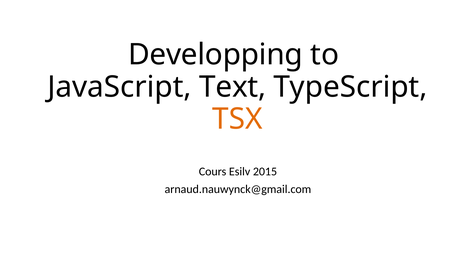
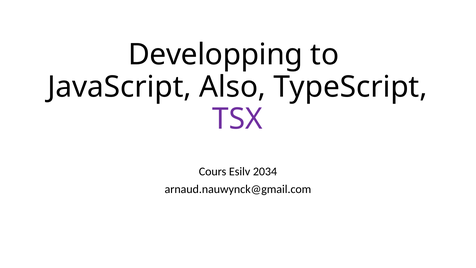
Text: Text -> Also (233, 87)
TSX colour: orange -> purple (237, 119)
2015: 2015 -> 2034 (265, 171)
